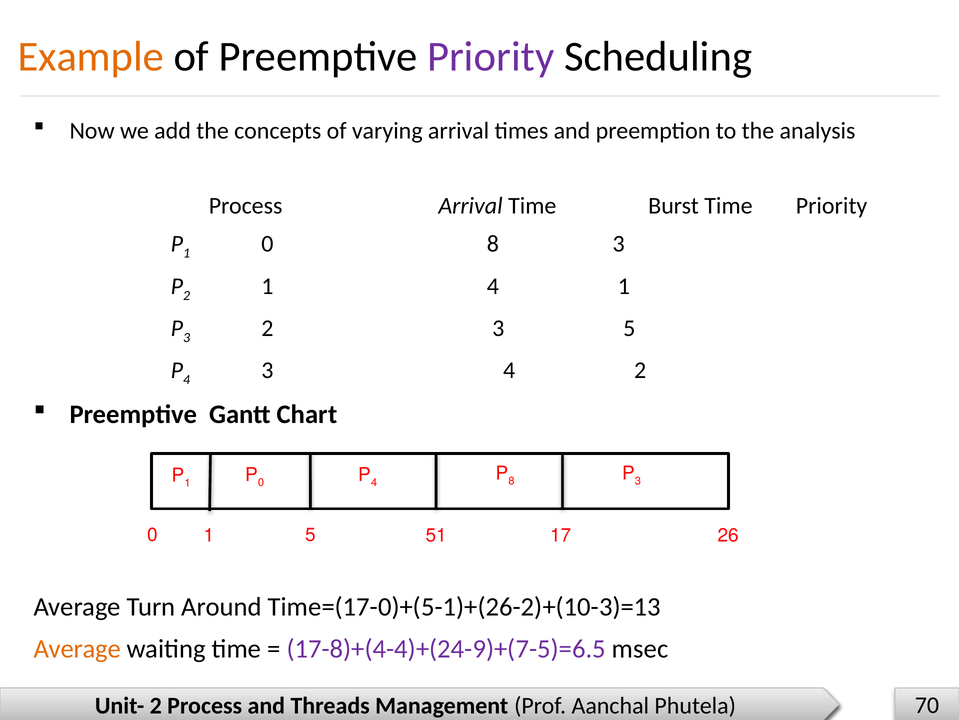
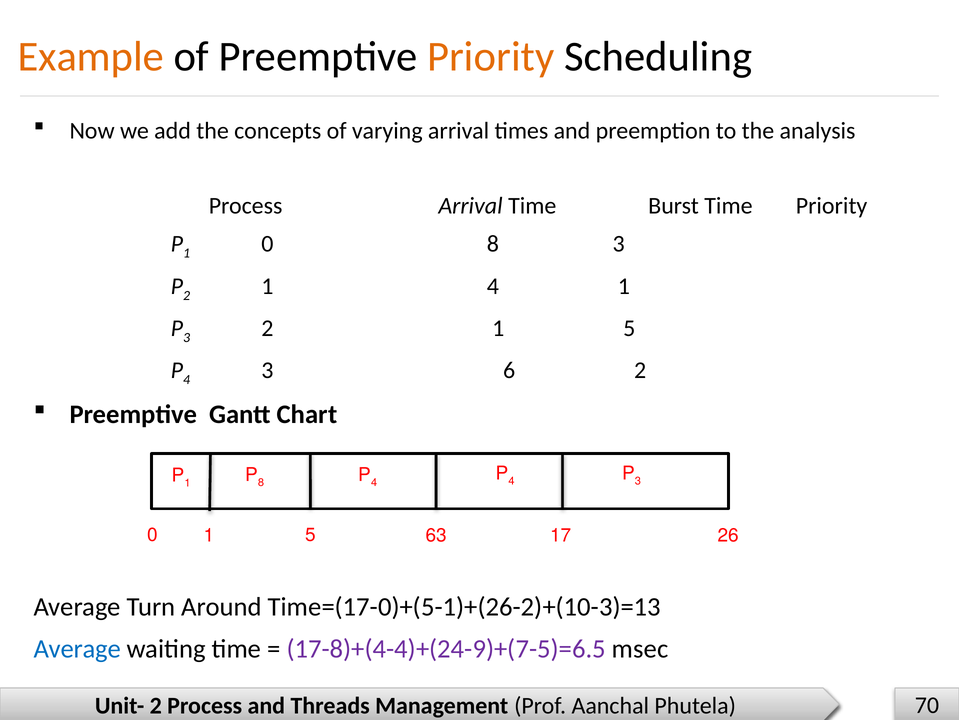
Priority colour: purple -> orange (491, 57)
3 2 3: 3 -> 1 (498, 328)
3 4: 4 -> 6 (509, 370)
0: 0 -> 8 (261, 482)
8: 8 -> 4 (511, 481)
51: 51 -> 63 (436, 535)
Average colour: orange -> blue (77, 648)
